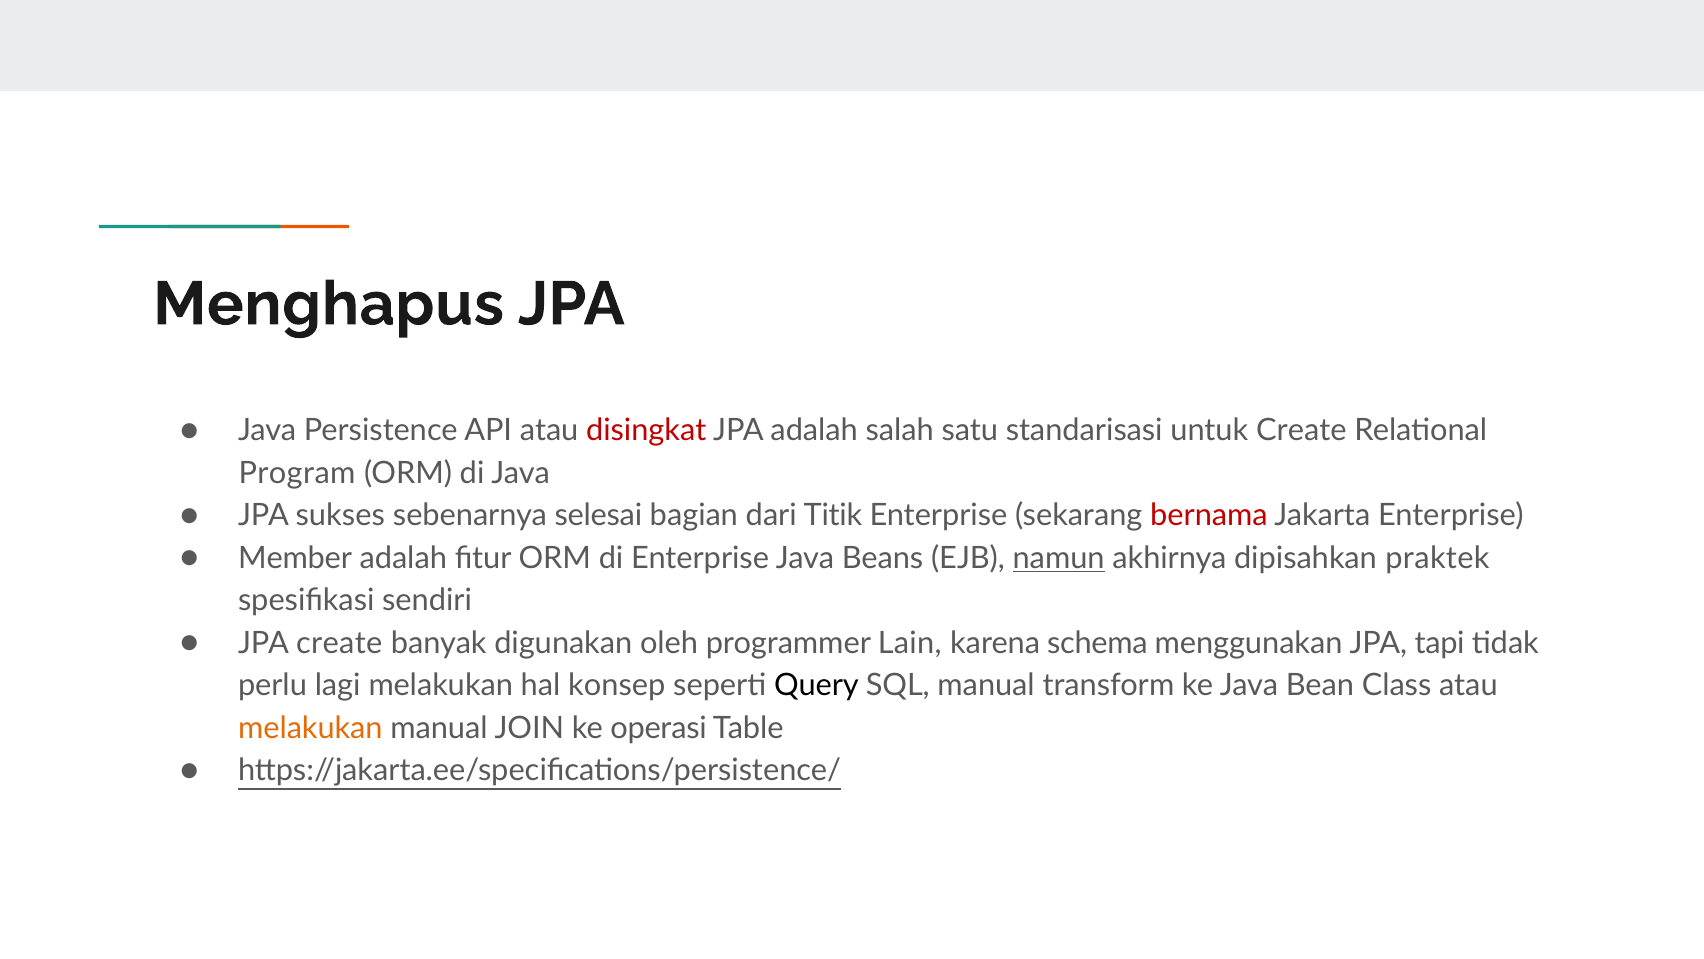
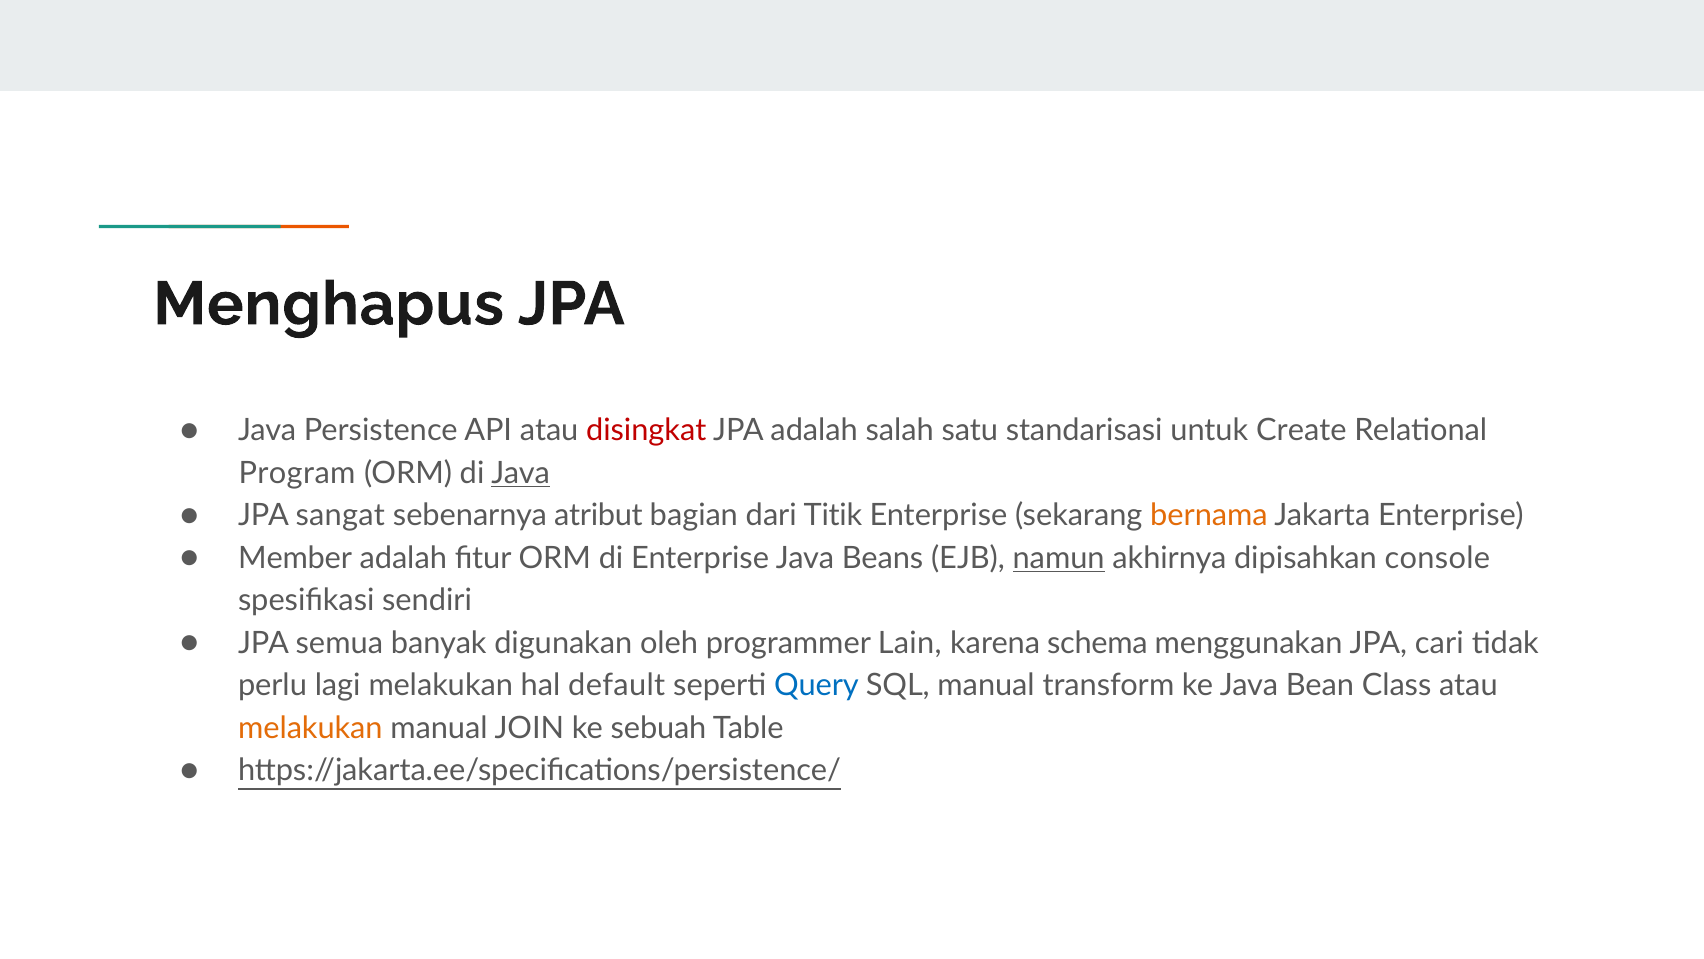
Java underline: none -> present (521, 473)
sukses: sukses -> sangat (340, 516)
selesai: selesai -> atribut (598, 516)
bernama colour: red -> orange (1209, 516)
praktek: praktek -> console (1437, 558)
JPA create: create -> semua (339, 643)
tapi: tapi -> cari (1439, 643)
konsep: konsep -> default (617, 685)
Query colour: black -> blue (816, 685)
operasi: operasi -> sebuah (659, 728)
